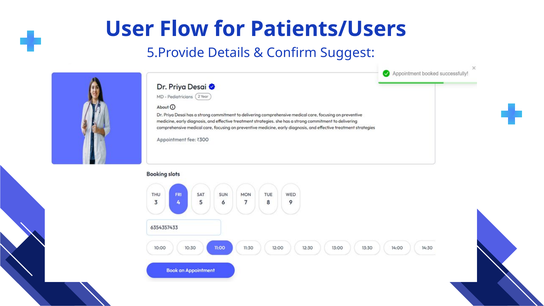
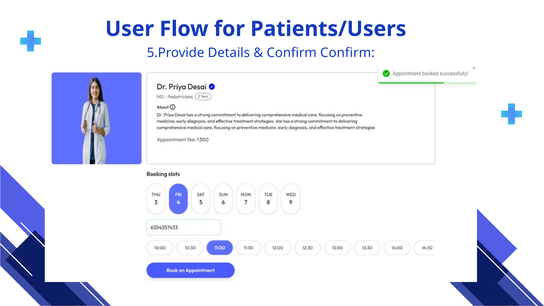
Confirm Suggest: Suggest -> Confirm (347, 53)
